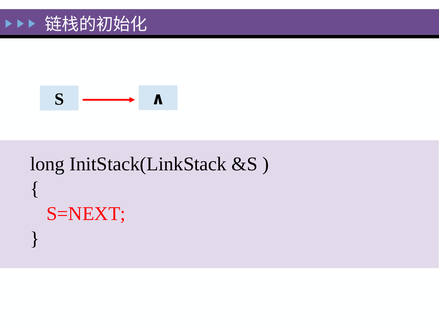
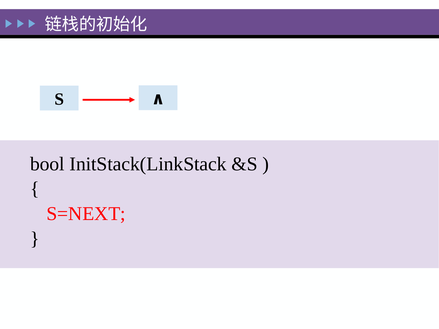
long: long -> bool (47, 164)
